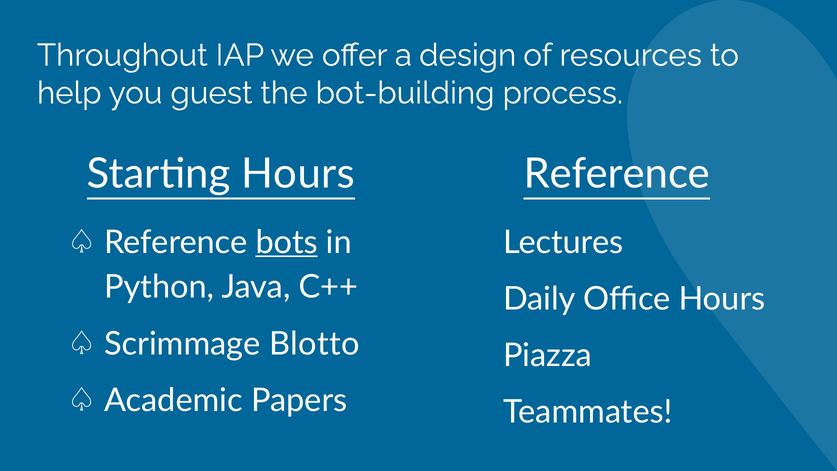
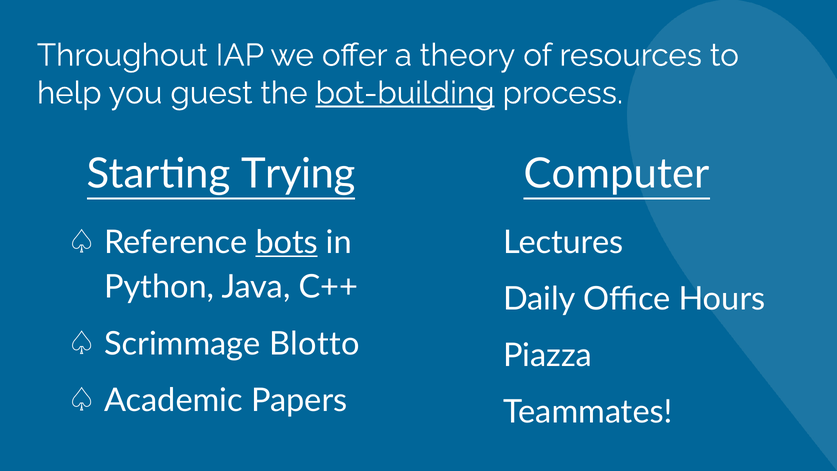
design: design -> theory (467, 55)
bot-building underline: none -> present (405, 93)
Starting Hours: Hours -> Trying (298, 174)
Reference: Reference -> Computer (617, 174)
